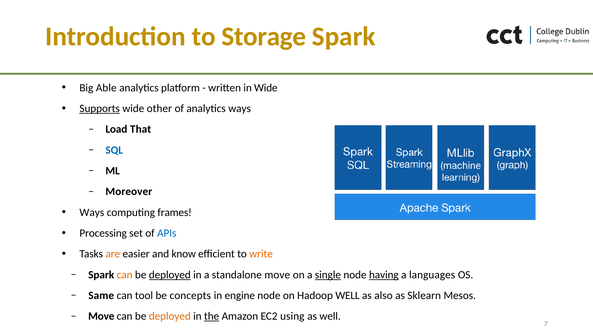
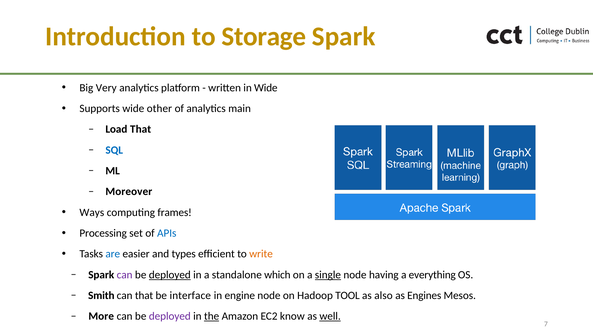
Able: Able -> Very (106, 88)
Supports underline: present -> none (100, 108)
analytics ways: ways -> main (240, 108)
are colour: orange -> blue (113, 254)
know: know -> types (184, 254)
can colour: orange -> purple (125, 274)
standalone move: move -> which (277, 274)
having underline: present -> none (384, 274)
languages: languages -> everything (432, 274)
Same: Same -> Smith (101, 295)
can tool: tool -> that (144, 295)
concepts: concepts -> interface (190, 295)
Hadoop WELL: WELL -> TOOL (348, 295)
Sklearn: Sklearn -> Engines (424, 295)
Move: Move -> More (101, 316)
deployed colour: orange -> purple (170, 316)
using: using -> know (292, 316)
well underline: none -> present (330, 316)
